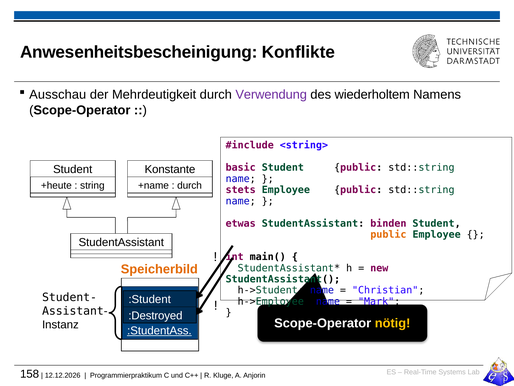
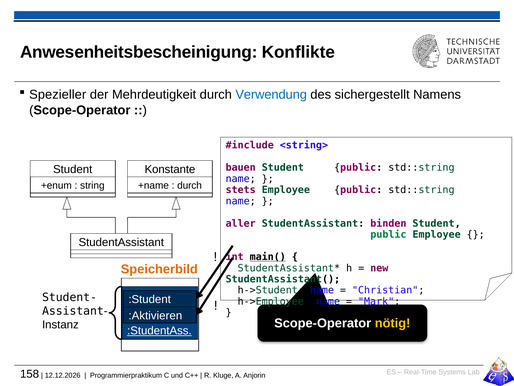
Ausschau: Ausschau -> Spezieller (58, 95)
Verwendung colour: purple -> blue (271, 95)
wiederholtem: wiederholtem -> sichergestellt (372, 95)
basic: basic -> bauen (241, 167)
+heute: +heute -> +enum (56, 185)
etwas: etwas -> aller (241, 223)
public colour: orange -> green (388, 234)
main( underline: none -> present (268, 257)
:Destroyed: :Destroyed -> :Aktivieren (155, 315)
